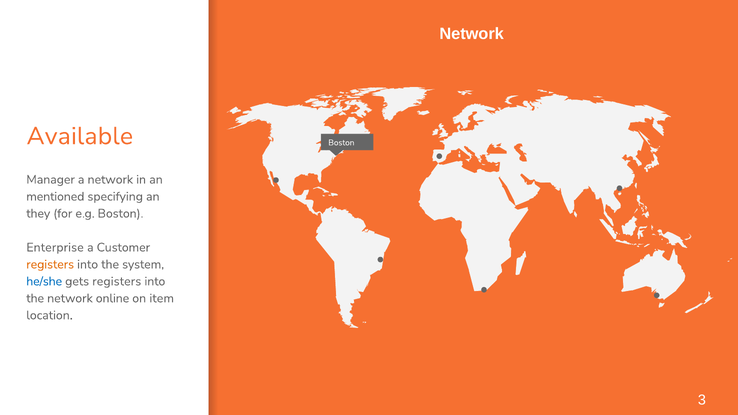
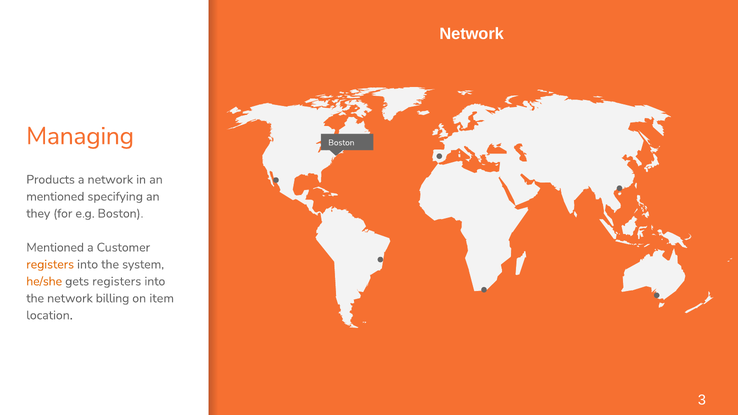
Available: Available -> Managing (80, 136)
Manager: Manager -> Products (51, 180)
Enterprise: Enterprise -> Mentioned (55, 247)
he/she colour: blue -> orange (44, 281)
online: online -> billing (113, 298)
